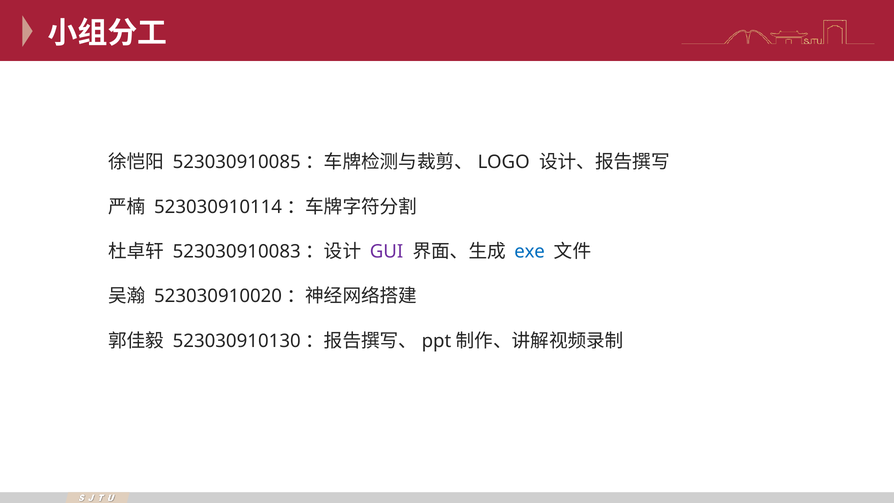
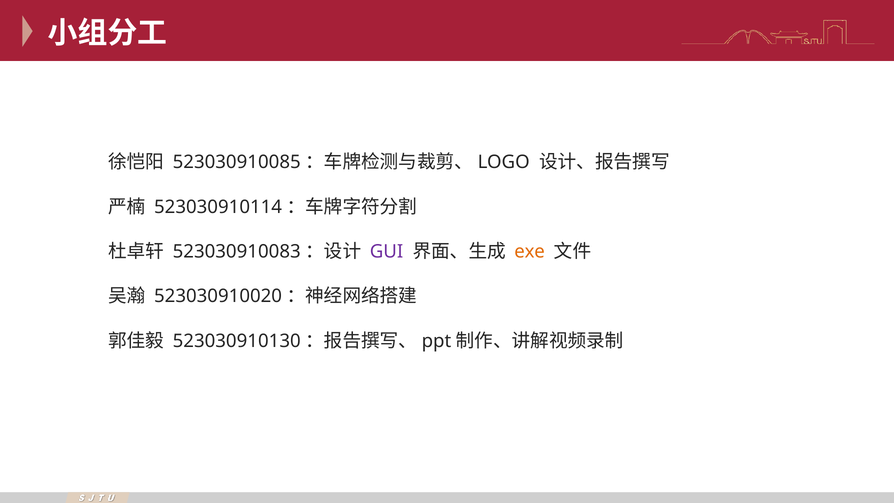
exe colour: blue -> orange (530, 252)
